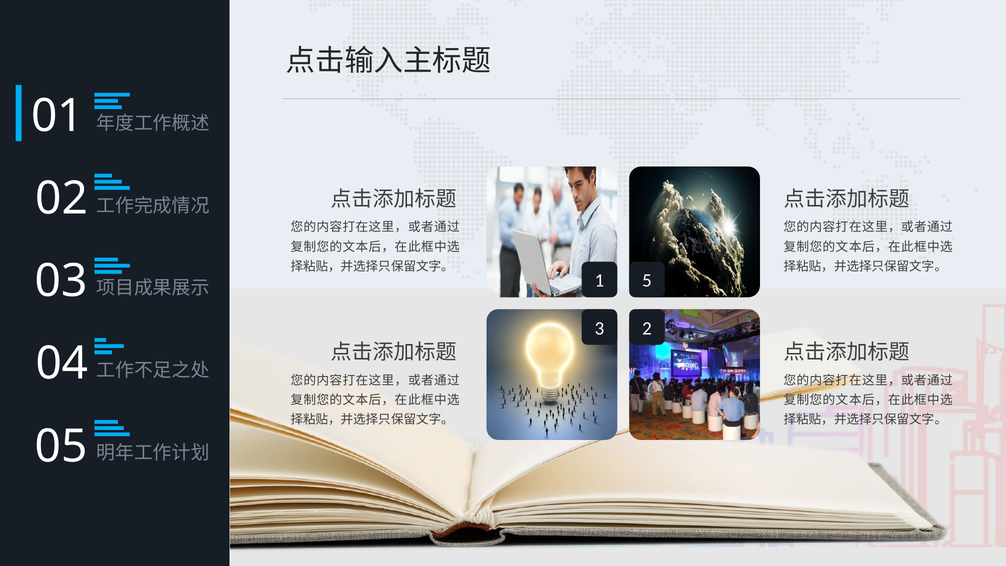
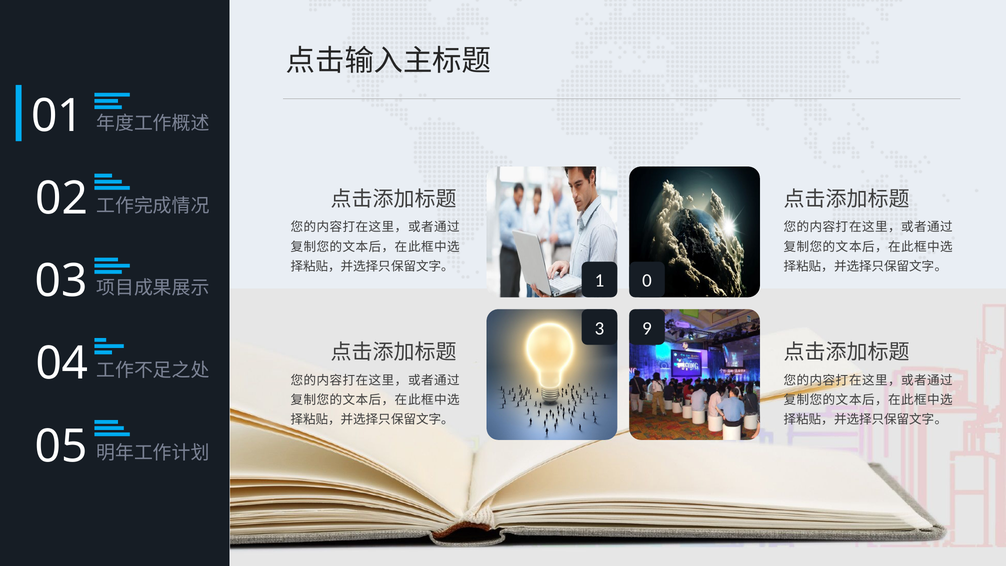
5: 5 -> 0 (647, 281)
2: 2 -> 9 (647, 328)
